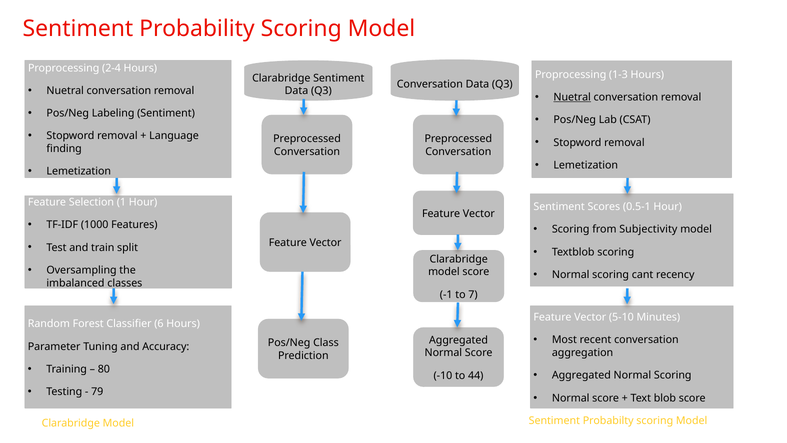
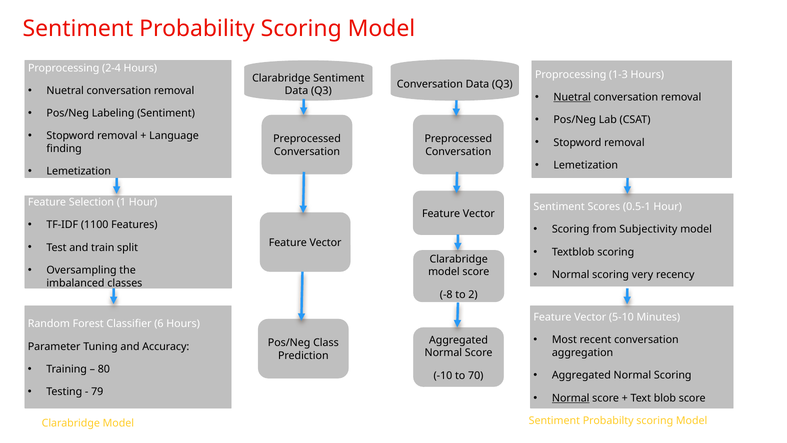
1000: 1000 -> 1100 (95, 225)
cant: cant -> very (643, 275)
-1: -1 -> -8 (446, 294)
7: 7 -> 2 (473, 294)
44: 44 -> 70 (476, 375)
Normal underline: none -> present (571, 398)
